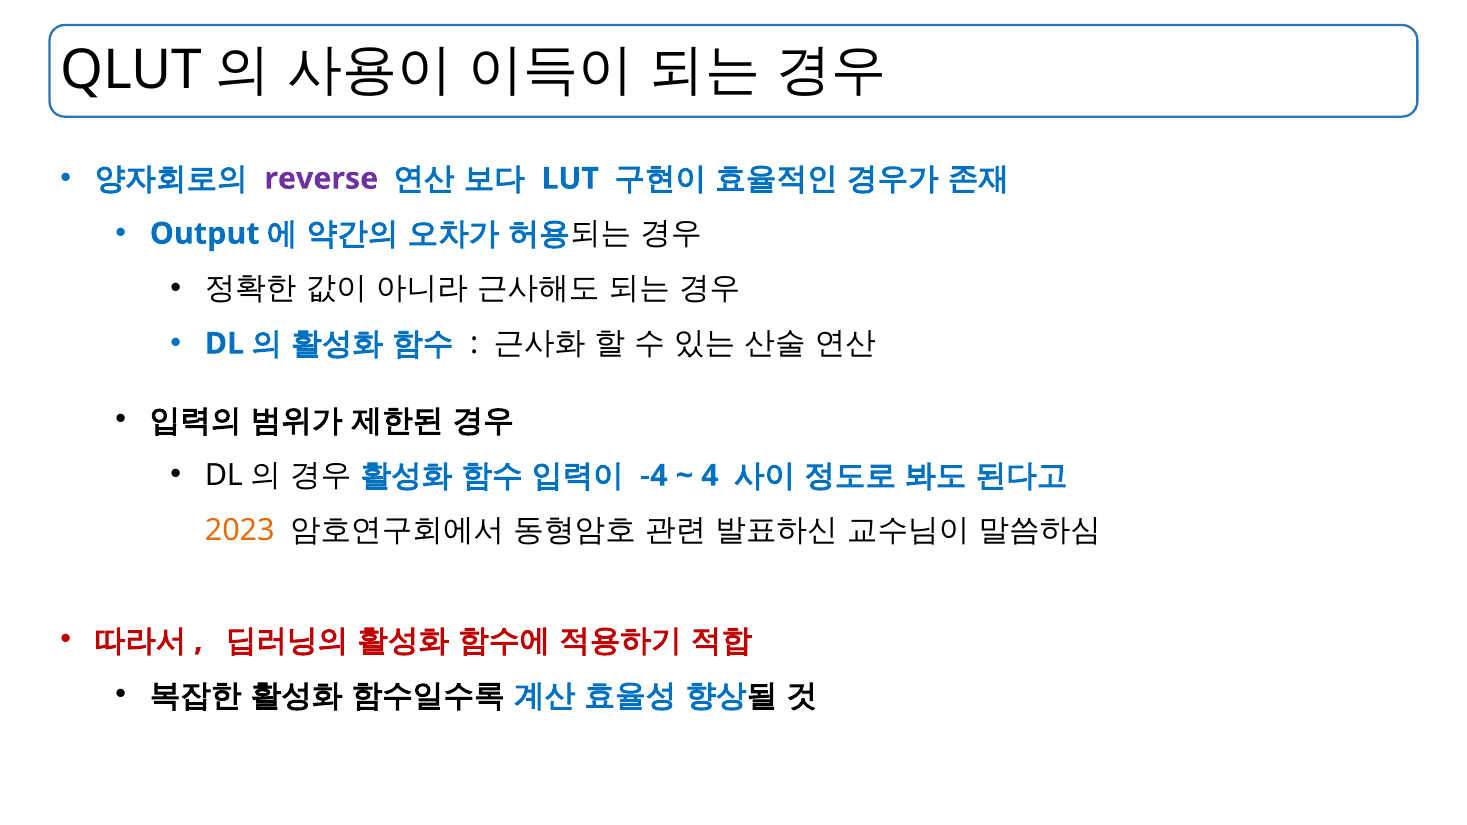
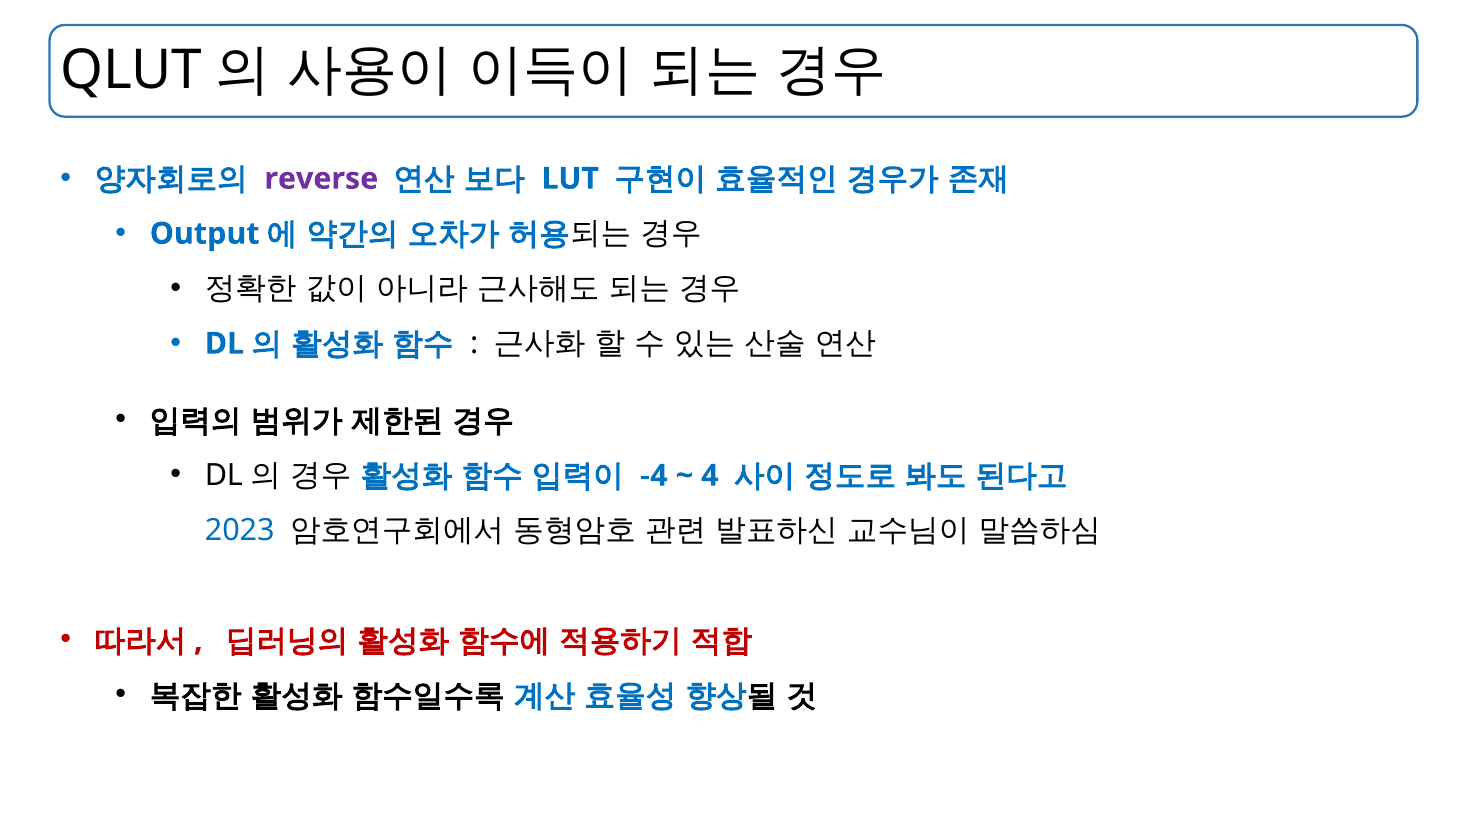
2023 colour: orange -> blue (240, 531)
